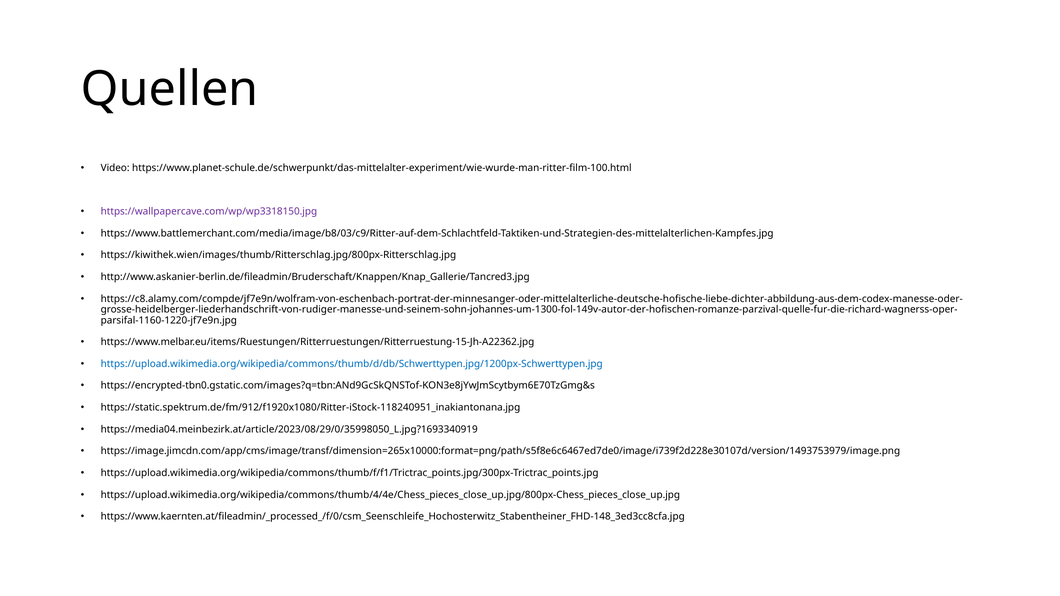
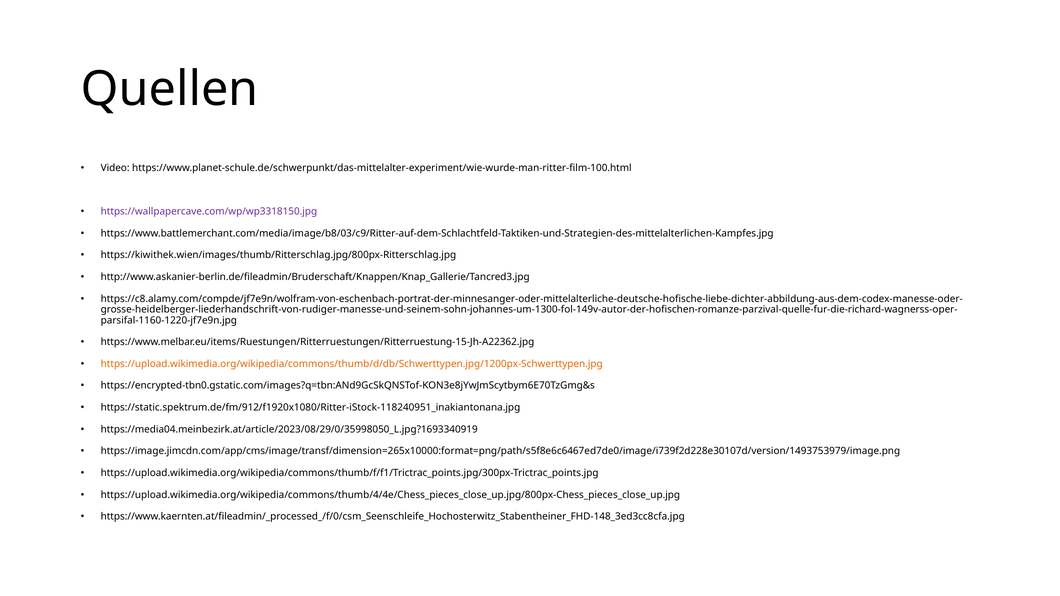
https://upload.wikimedia.org/wikipedia/commons/thumb/d/db/Schwerttypen.jpg/1200px-Schwerttypen.jpg colour: blue -> orange (352, 364)
